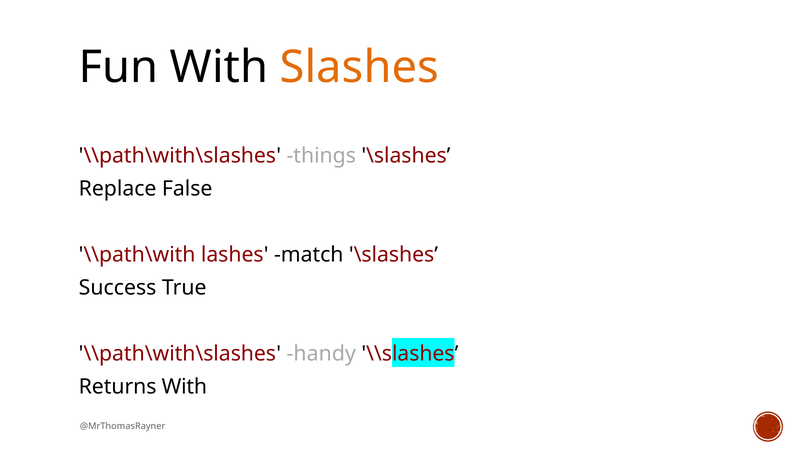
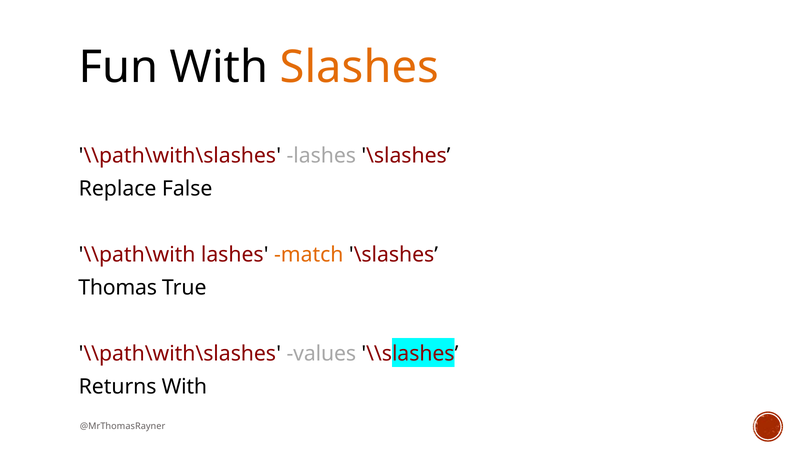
\\path\with\slashes things: things -> lashes (321, 155)
match colour: black -> orange (309, 254)
Success: Success -> Thomas (118, 288)
handy: handy -> values (321, 354)
